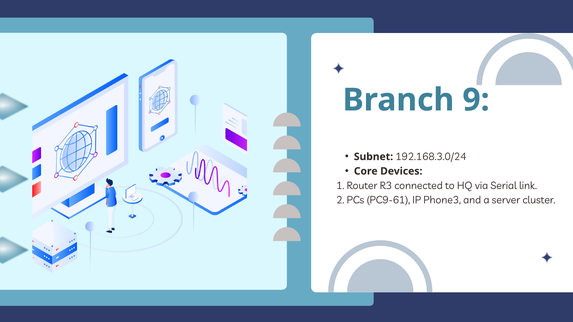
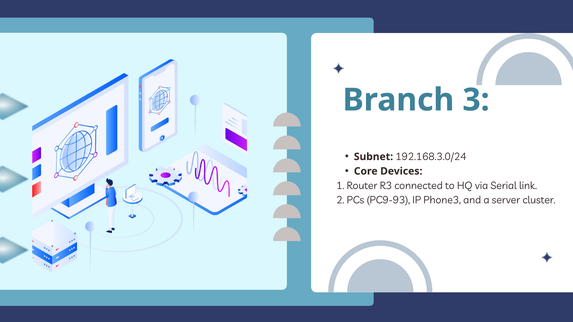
9: 9 -> 3 (476, 100)
PC9-61: PC9-61 -> PC9-93 (388, 200)
